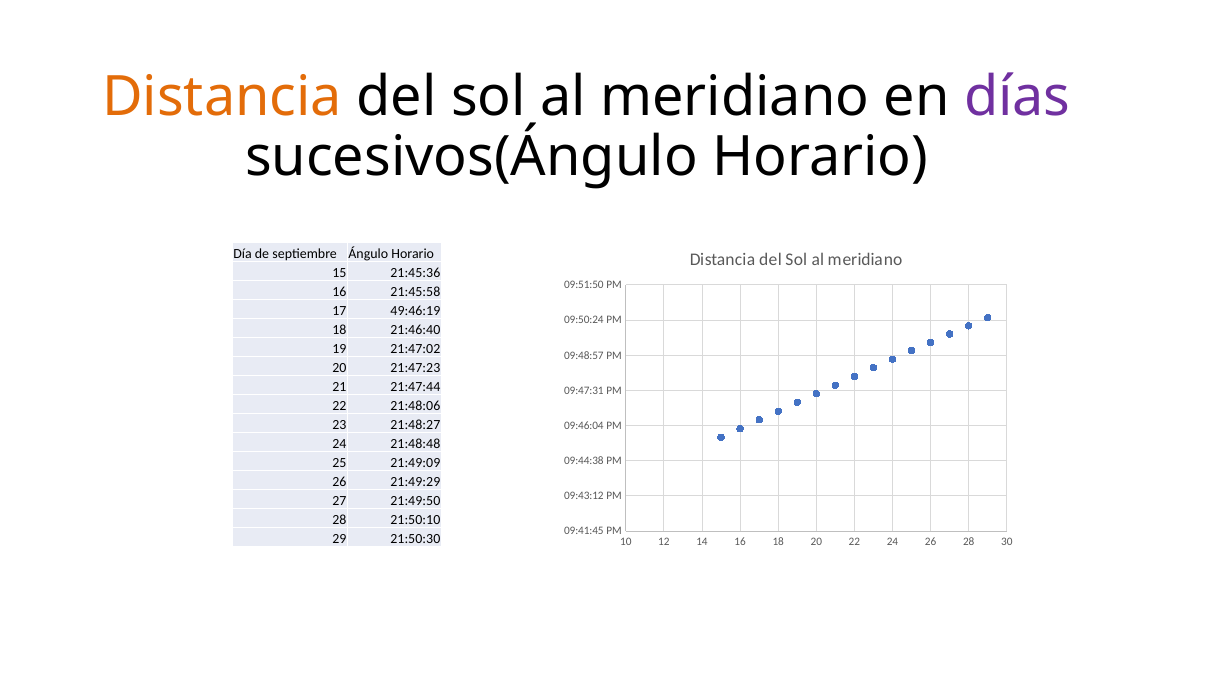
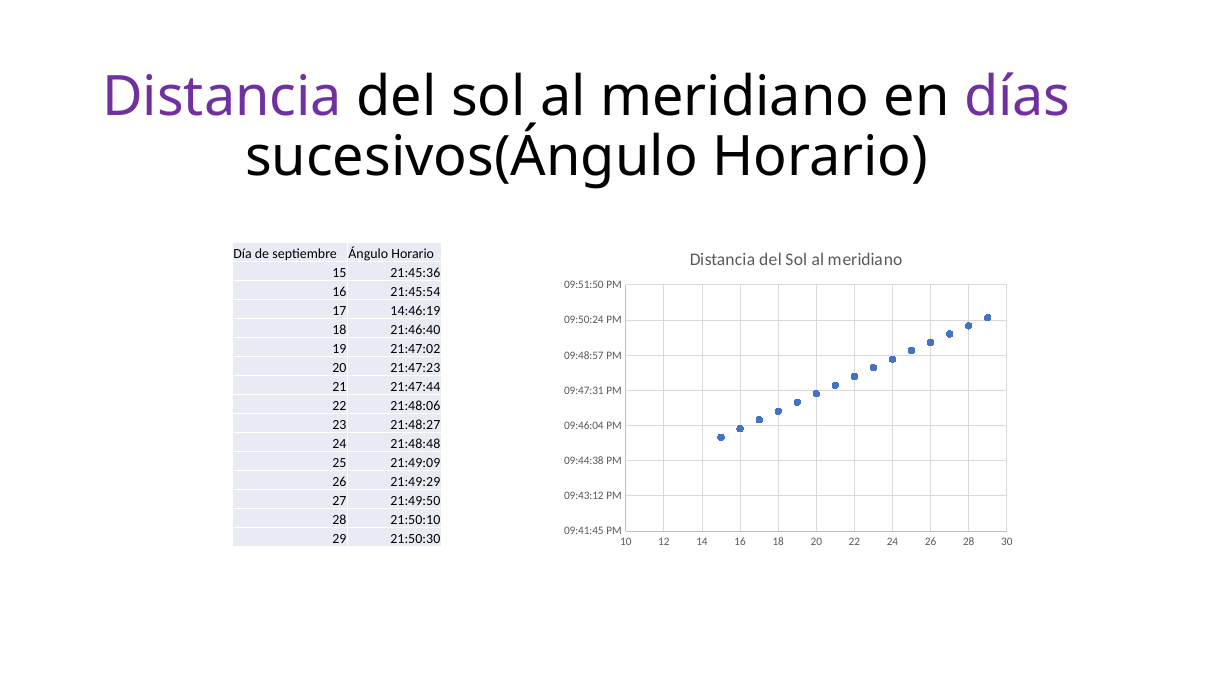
Distancia colour: orange -> purple (222, 97)
21:45:58: 21:45:58 -> 21:45:54 (415, 292)
49:46:19: 49:46:19 -> 14:46:19 (415, 311)
